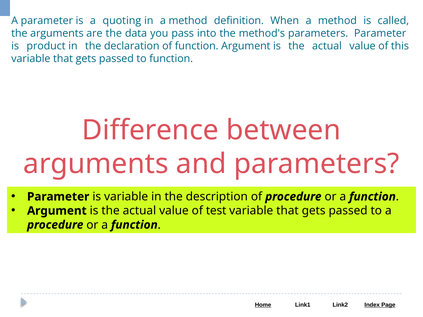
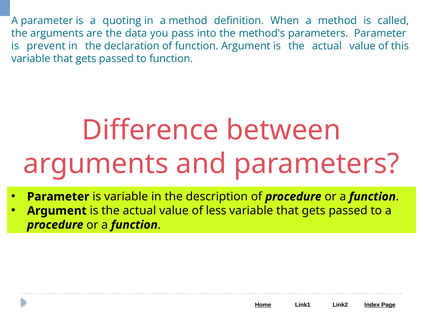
product: product -> prevent (46, 46)
test: test -> less (216, 211)
